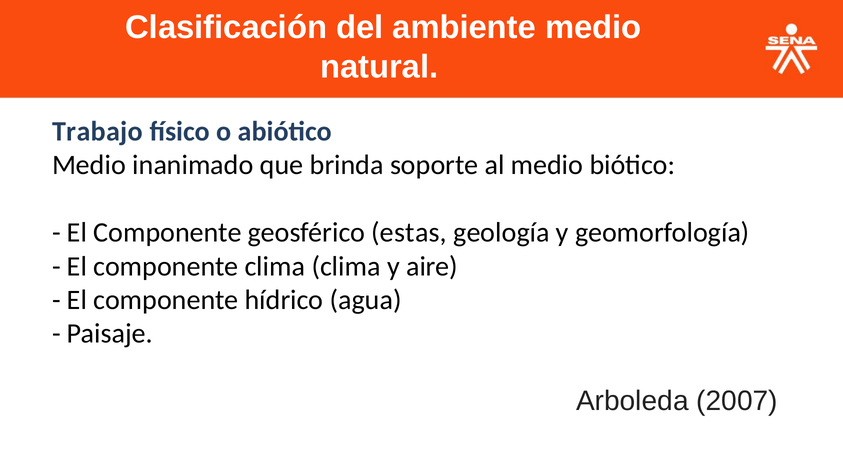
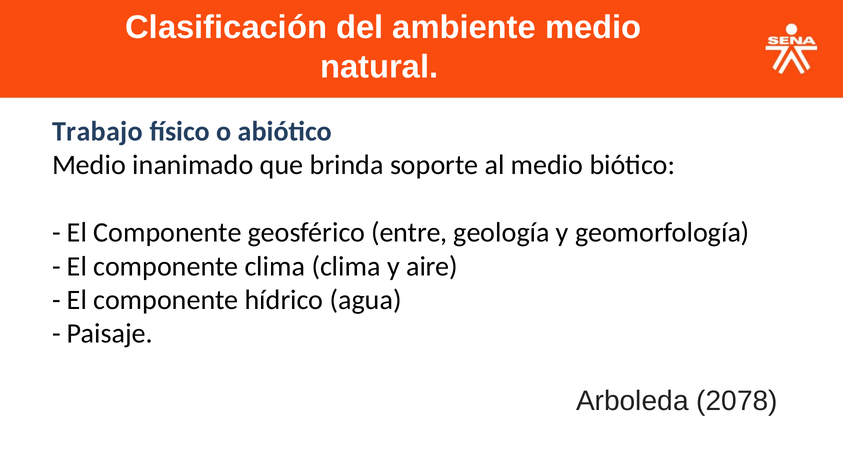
estas: estas -> entre (409, 233)
2007: 2007 -> 2078 (737, 401)
